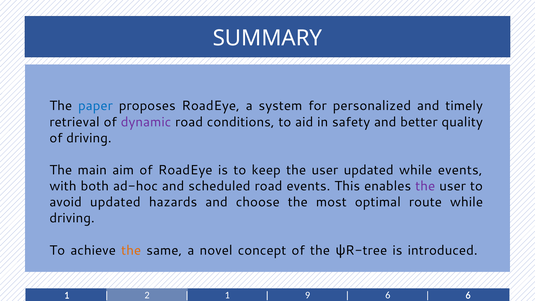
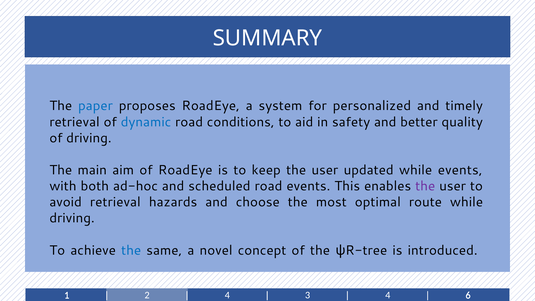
dynamic colour: purple -> blue (146, 122)
avoid updated: updated -> retrieval (115, 202)
the colour: orange -> blue (131, 250)
1: 1 -> 4 (227, 295)
9: 9 -> 3 (308, 295)
6: 6 -> 4 (388, 295)
